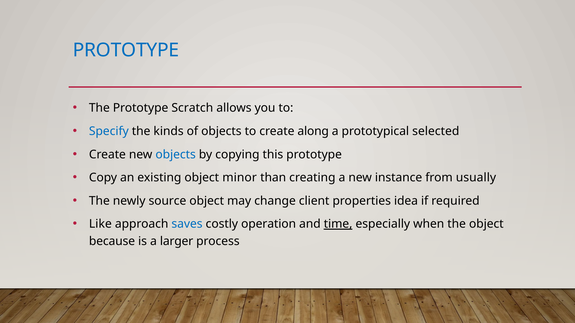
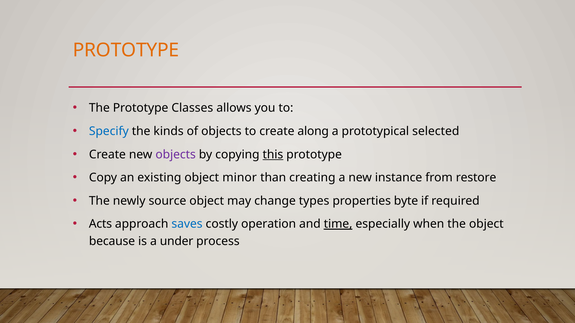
PROTOTYPE colour: blue -> orange (126, 50)
Scratch: Scratch -> Classes (192, 108)
objects colour: blue -> purple (176, 155)
this underline: none -> present (273, 155)
usually: usually -> restore (476, 178)
client: client -> types (314, 201)
idea: idea -> byte (406, 201)
Like: Like -> Acts (100, 224)
larger: larger -> under (177, 242)
